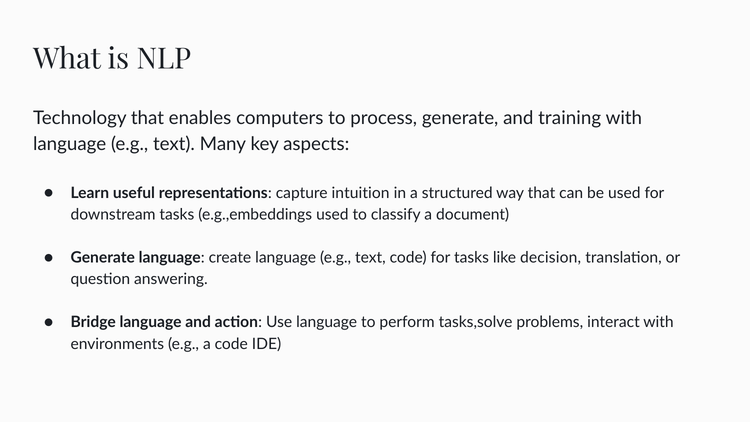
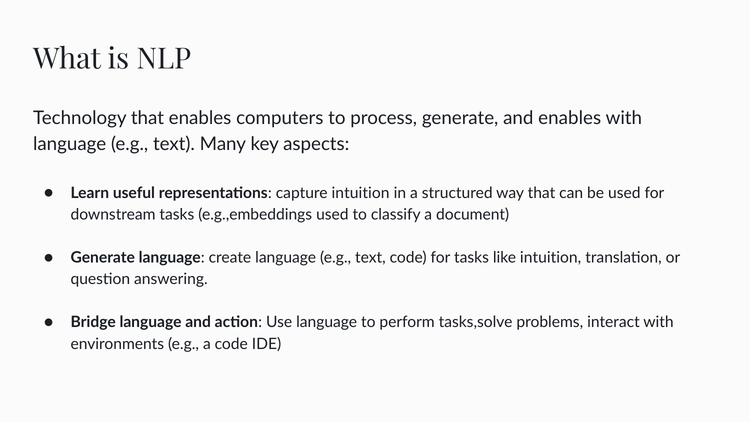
and training: training -> enables (570, 118)
like decision: decision -> intuition (551, 258)
